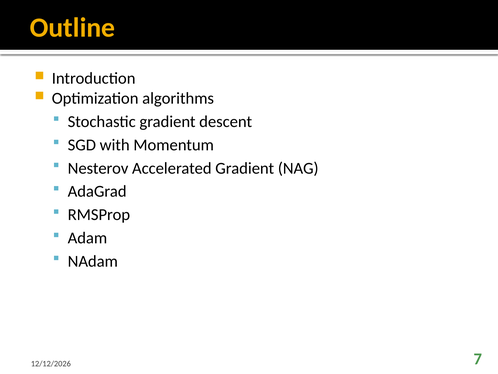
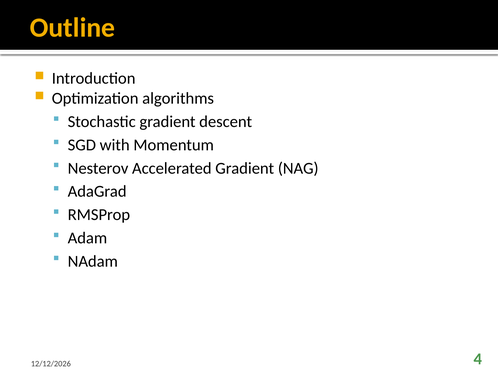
7: 7 -> 4 (478, 359)
